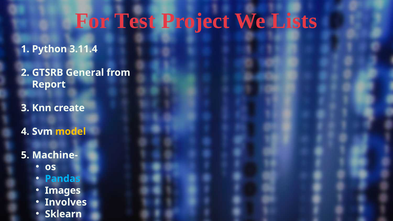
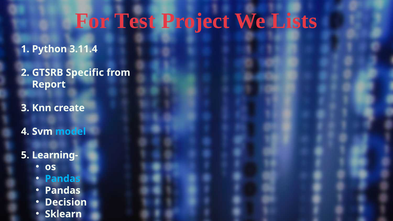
General: General -> Specific (85, 73)
model colour: yellow -> light blue (71, 132)
Machine-: Machine- -> Learning- (55, 155)
Images: Images -> Pandas (63, 191)
Involves: Involves -> Decision (66, 202)
